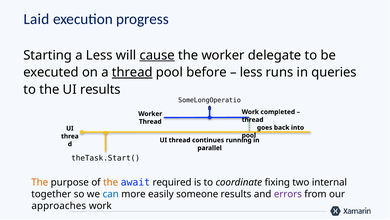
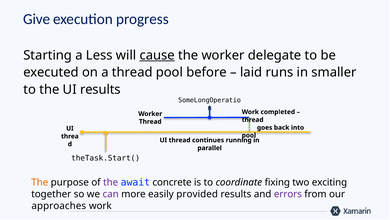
Laid: Laid -> Give (37, 19)
thread underline: present -> none (132, 72)
less: less -> laid (251, 72)
queries: queries -> smaller (334, 72)
the colour: orange -> purple (111, 182)
required: required -> concrete (172, 182)
internal: internal -> exciting (329, 182)
can colour: blue -> purple (111, 194)
someone: someone -> provided (197, 194)
